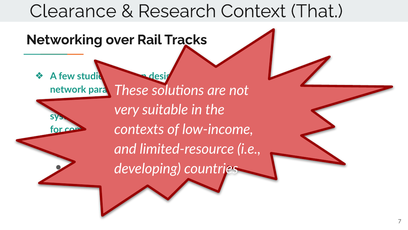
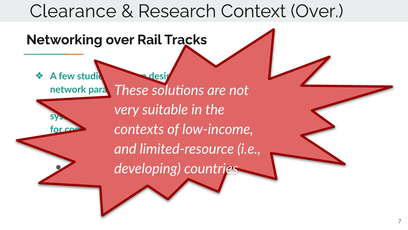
Context That: That -> Over (317, 11)
